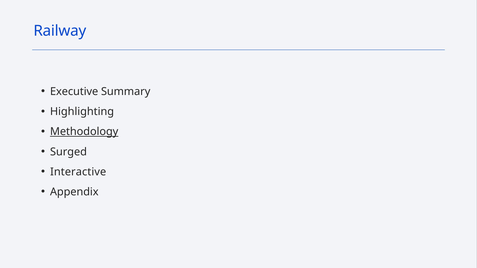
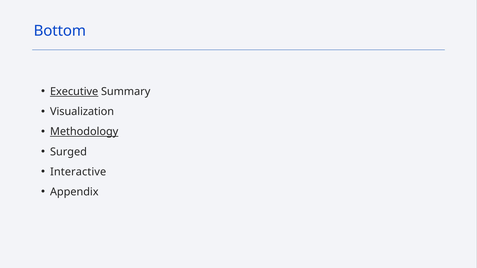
Railway: Railway -> Bottom (60, 31)
Executive underline: none -> present (74, 92)
Highlighting: Highlighting -> Visualization (82, 112)
